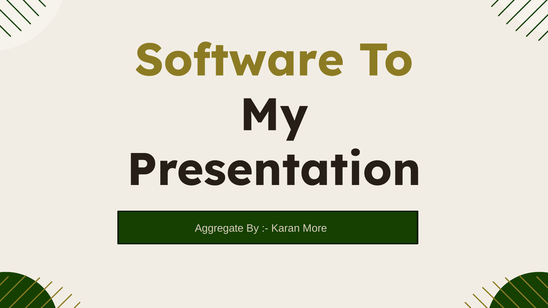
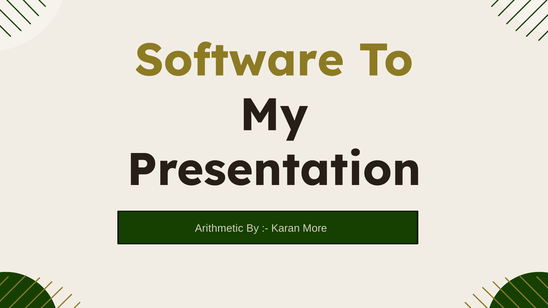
Aggregate: Aggregate -> Arithmetic (219, 228)
